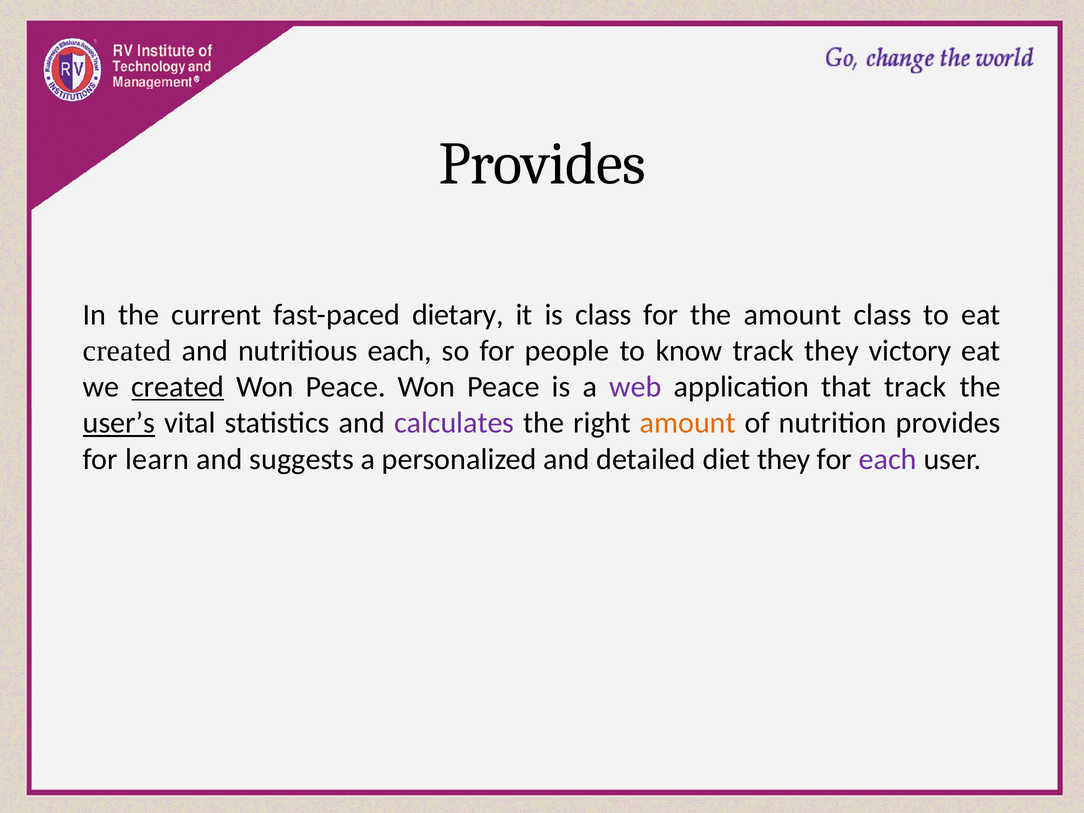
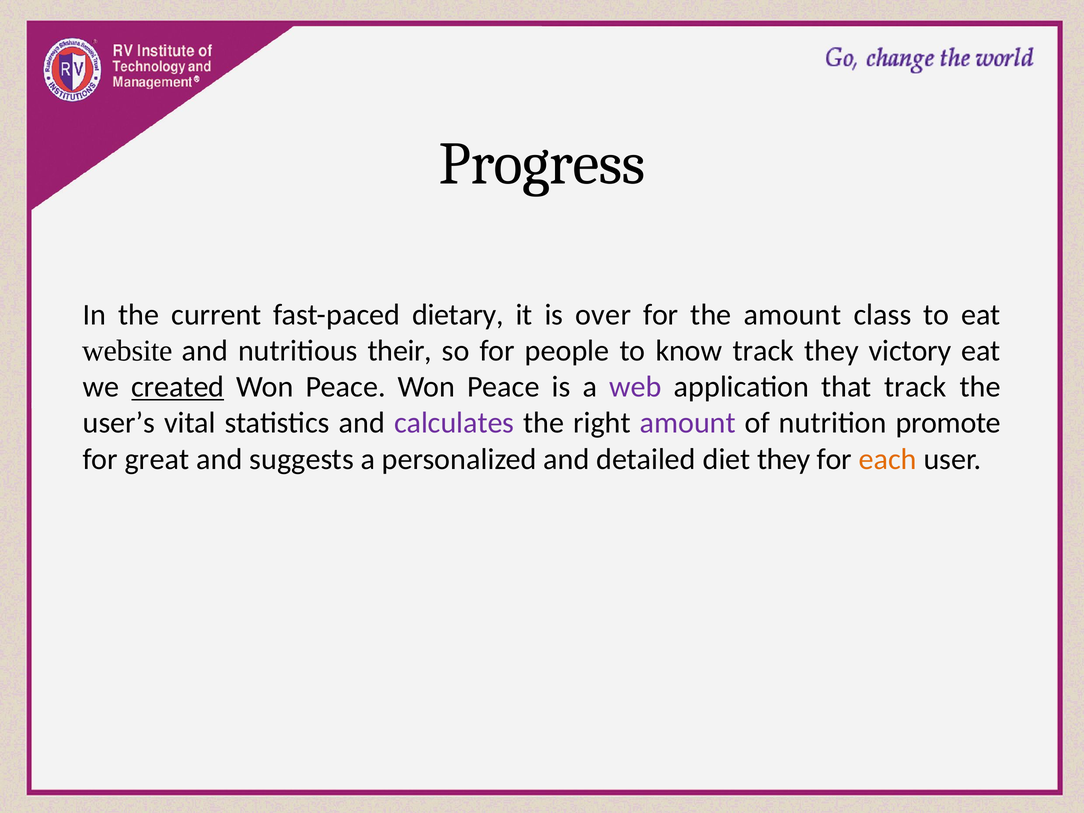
Provides: Provides -> Progress (542, 164)
is class: class -> over (603, 315)
created: created -> website (127, 351)
nutritious each: each -> their (400, 351)
user’s underline: present -> none (119, 423)
amount colour: orange -> purple (688, 423)
nutrition provides: provides -> promote (948, 423)
learn: learn -> great (157, 459)
each colour: purple -> orange (888, 459)
